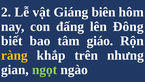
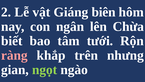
đấng: đấng -> ngân (70, 26)
Đông: Đông -> Chừa (128, 26)
giáo: giáo -> tưới (100, 41)
ràng colour: yellow -> pink (14, 55)
